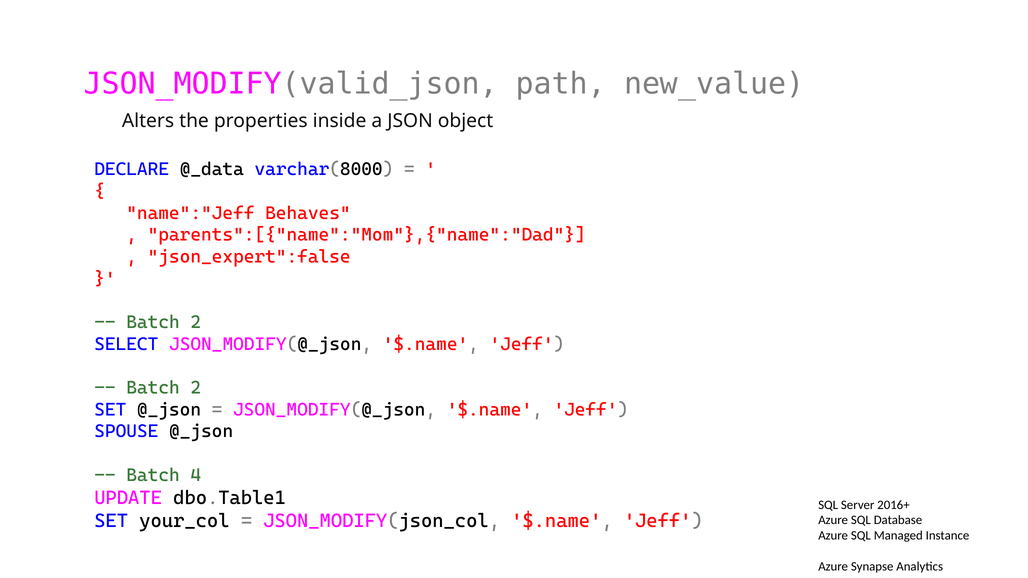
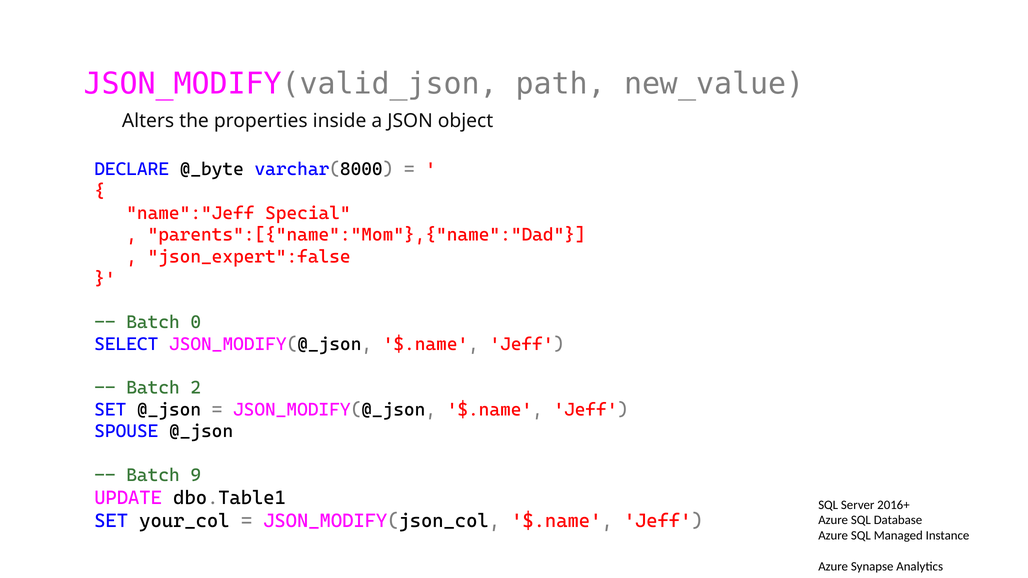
@_data: @_data -> @_byte (212, 169)
Behaves: Behaves -> Special (308, 213)
2: 2 -> 0 (196, 322)
4: 4 -> 9 (196, 475)
